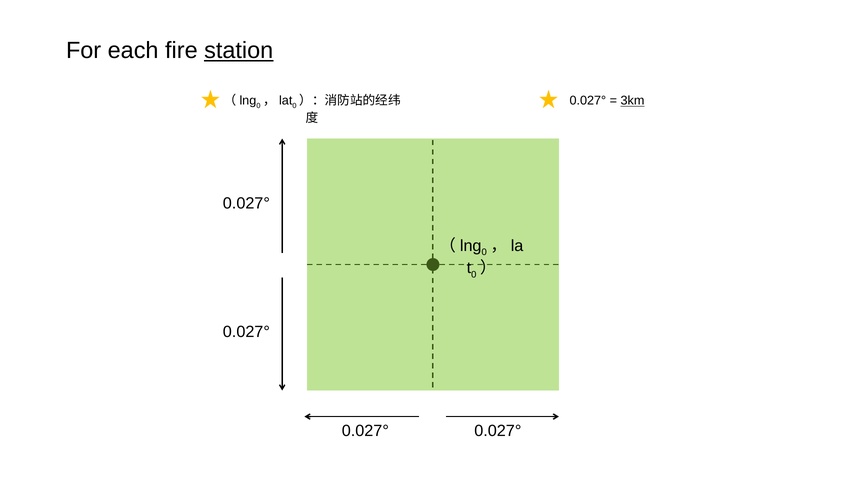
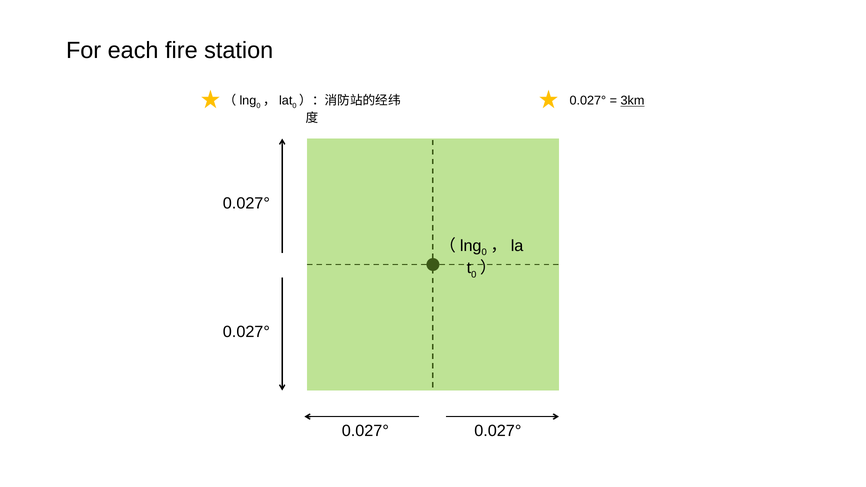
station underline: present -> none (239, 50)
